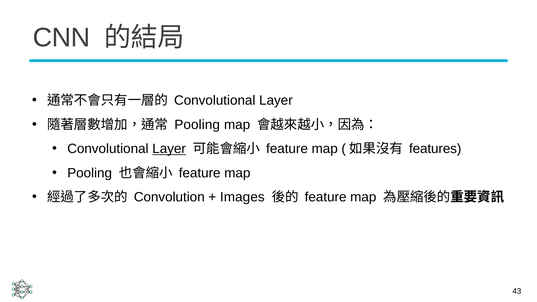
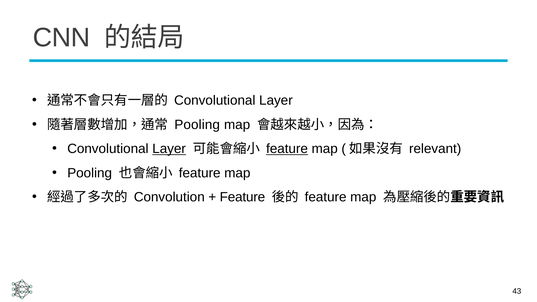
feature underline: none -> present (287, 149)
features: features -> relevant (435, 149)
Images: Images -> Feature (242, 197)
